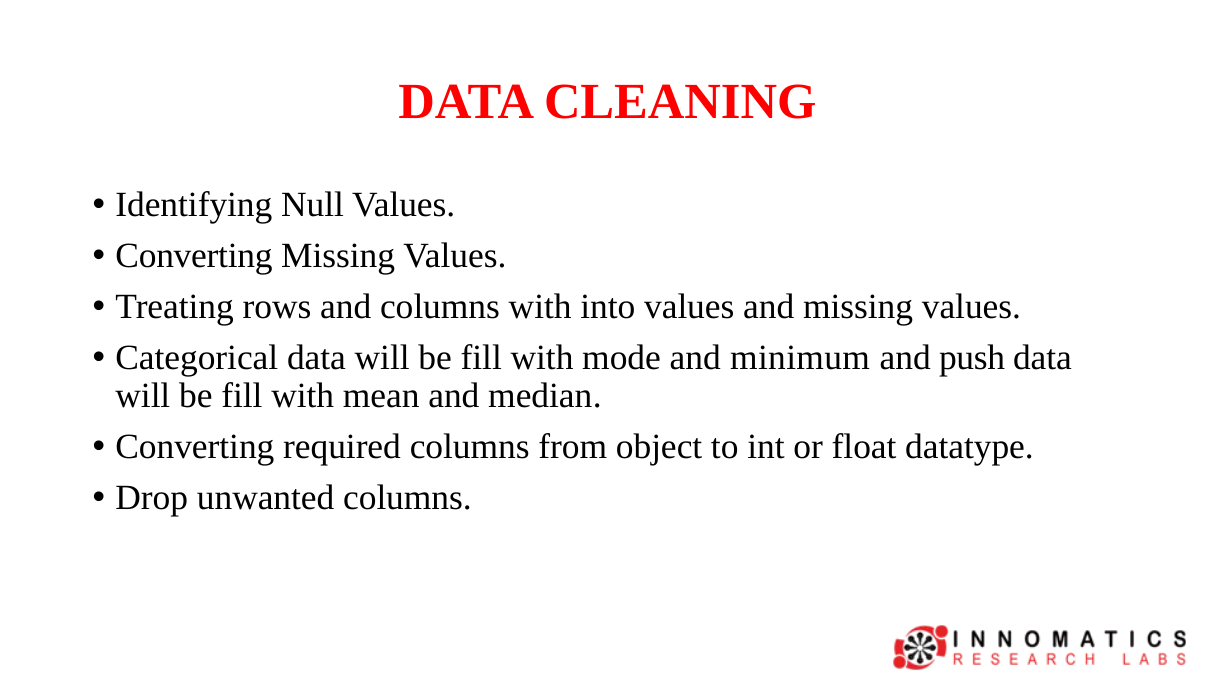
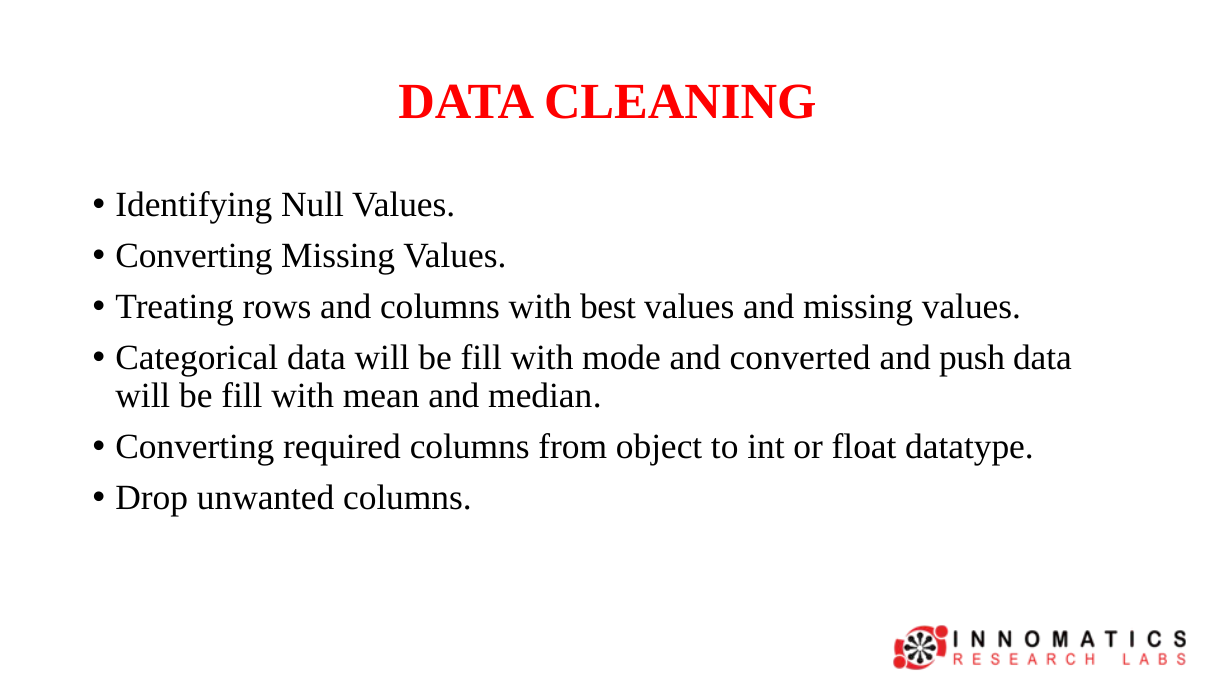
into: into -> best (608, 307)
minimum: minimum -> converted (800, 358)
